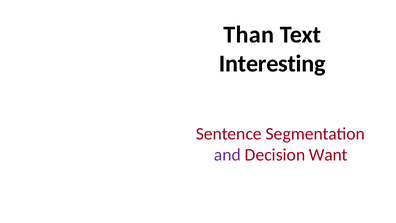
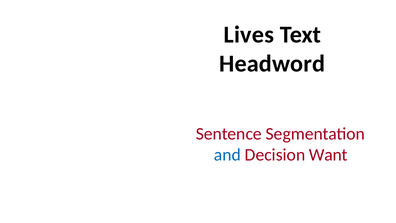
Than: Than -> Lives (249, 35)
Interesting: Interesting -> Headword (272, 64)
and colour: purple -> blue (227, 155)
